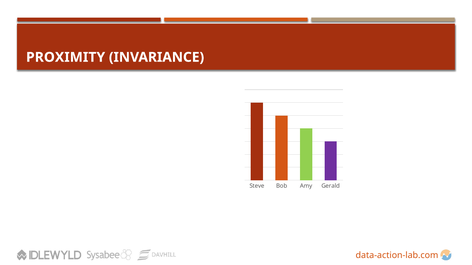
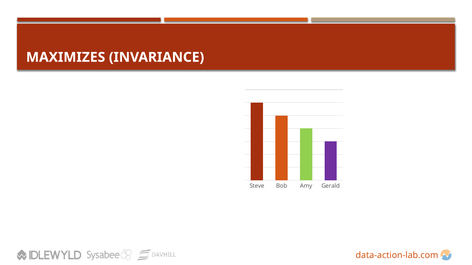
PROXIMITY: PROXIMITY -> MAXIMIZES (66, 57)
